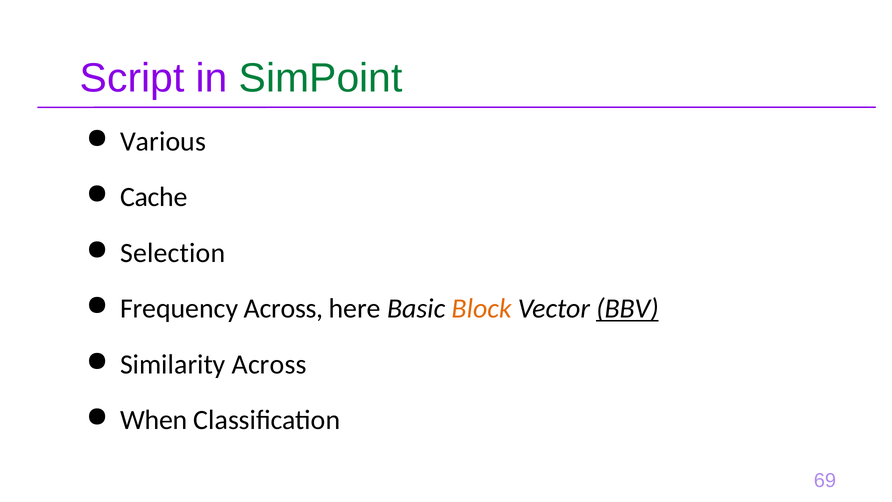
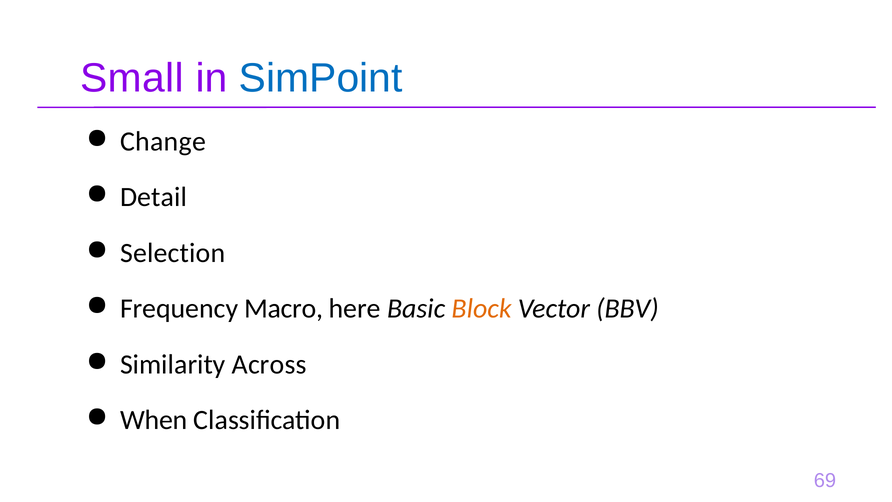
Script: Script -> Small (132, 78)
SimPoint colour: green -> blue (321, 78)
Various: Various -> Change (163, 141)
Cache: Cache -> Detail (154, 197)
Frequency Across: Across -> Macro (284, 309)
BBV underline: present -> none (627, 309)
